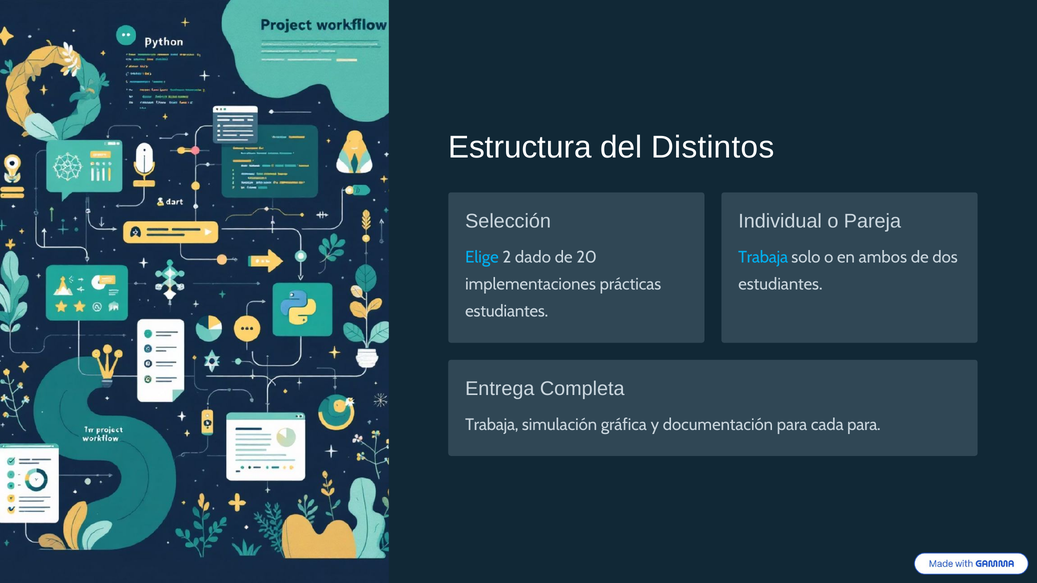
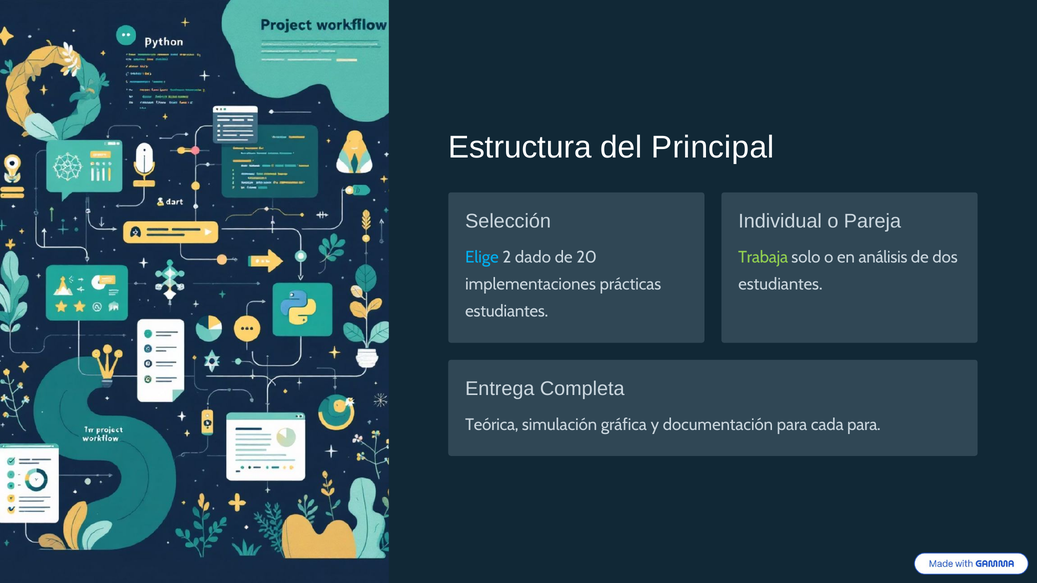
Distintos: Distintos -> Principal (713, 147)
Trabaja colour: light blue -> light green (763, 257)
ambos: ambos -> análisis (883, 257)
Trabaja: Trabaja -> Teórica (492, 425)
